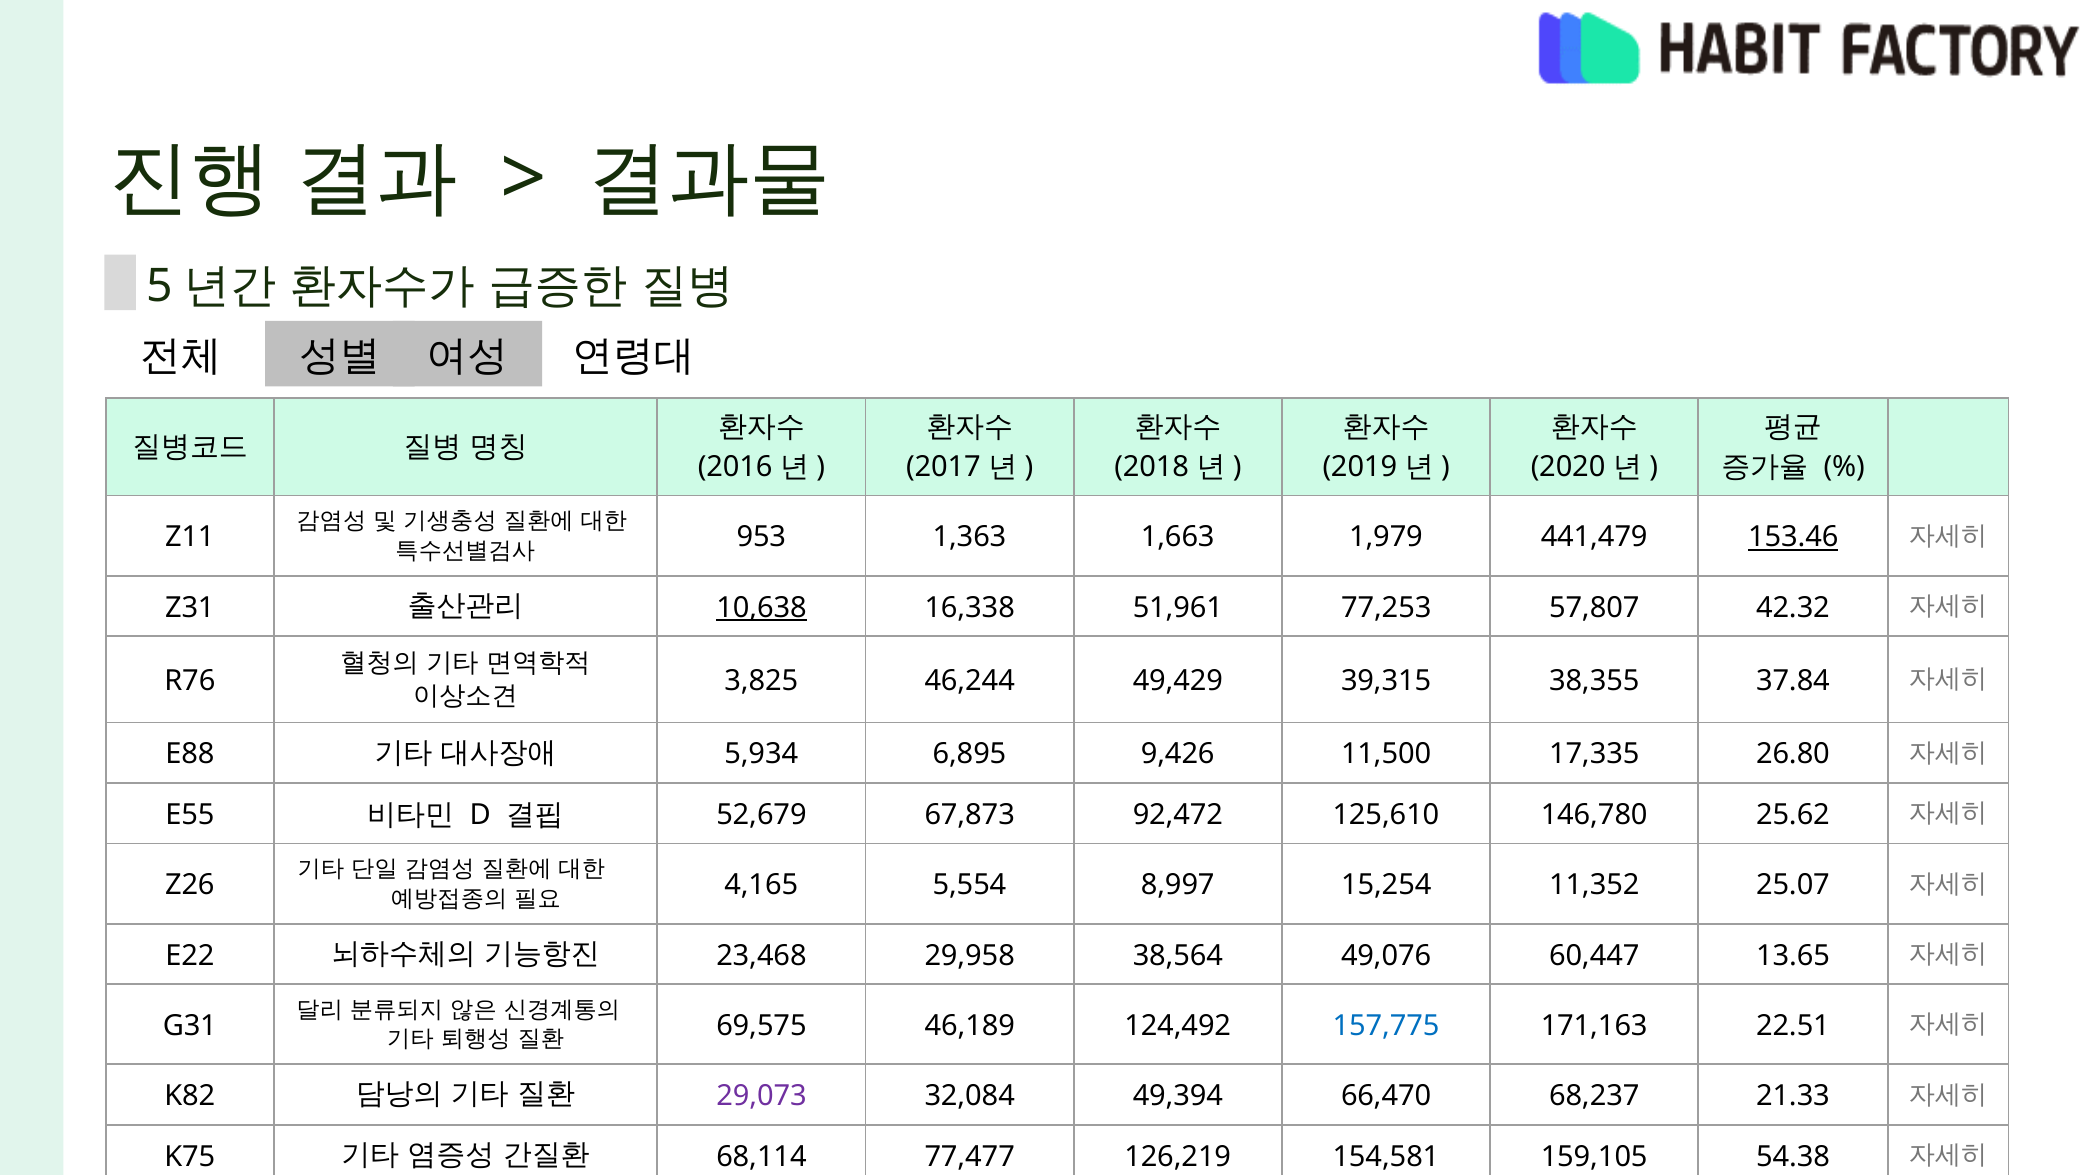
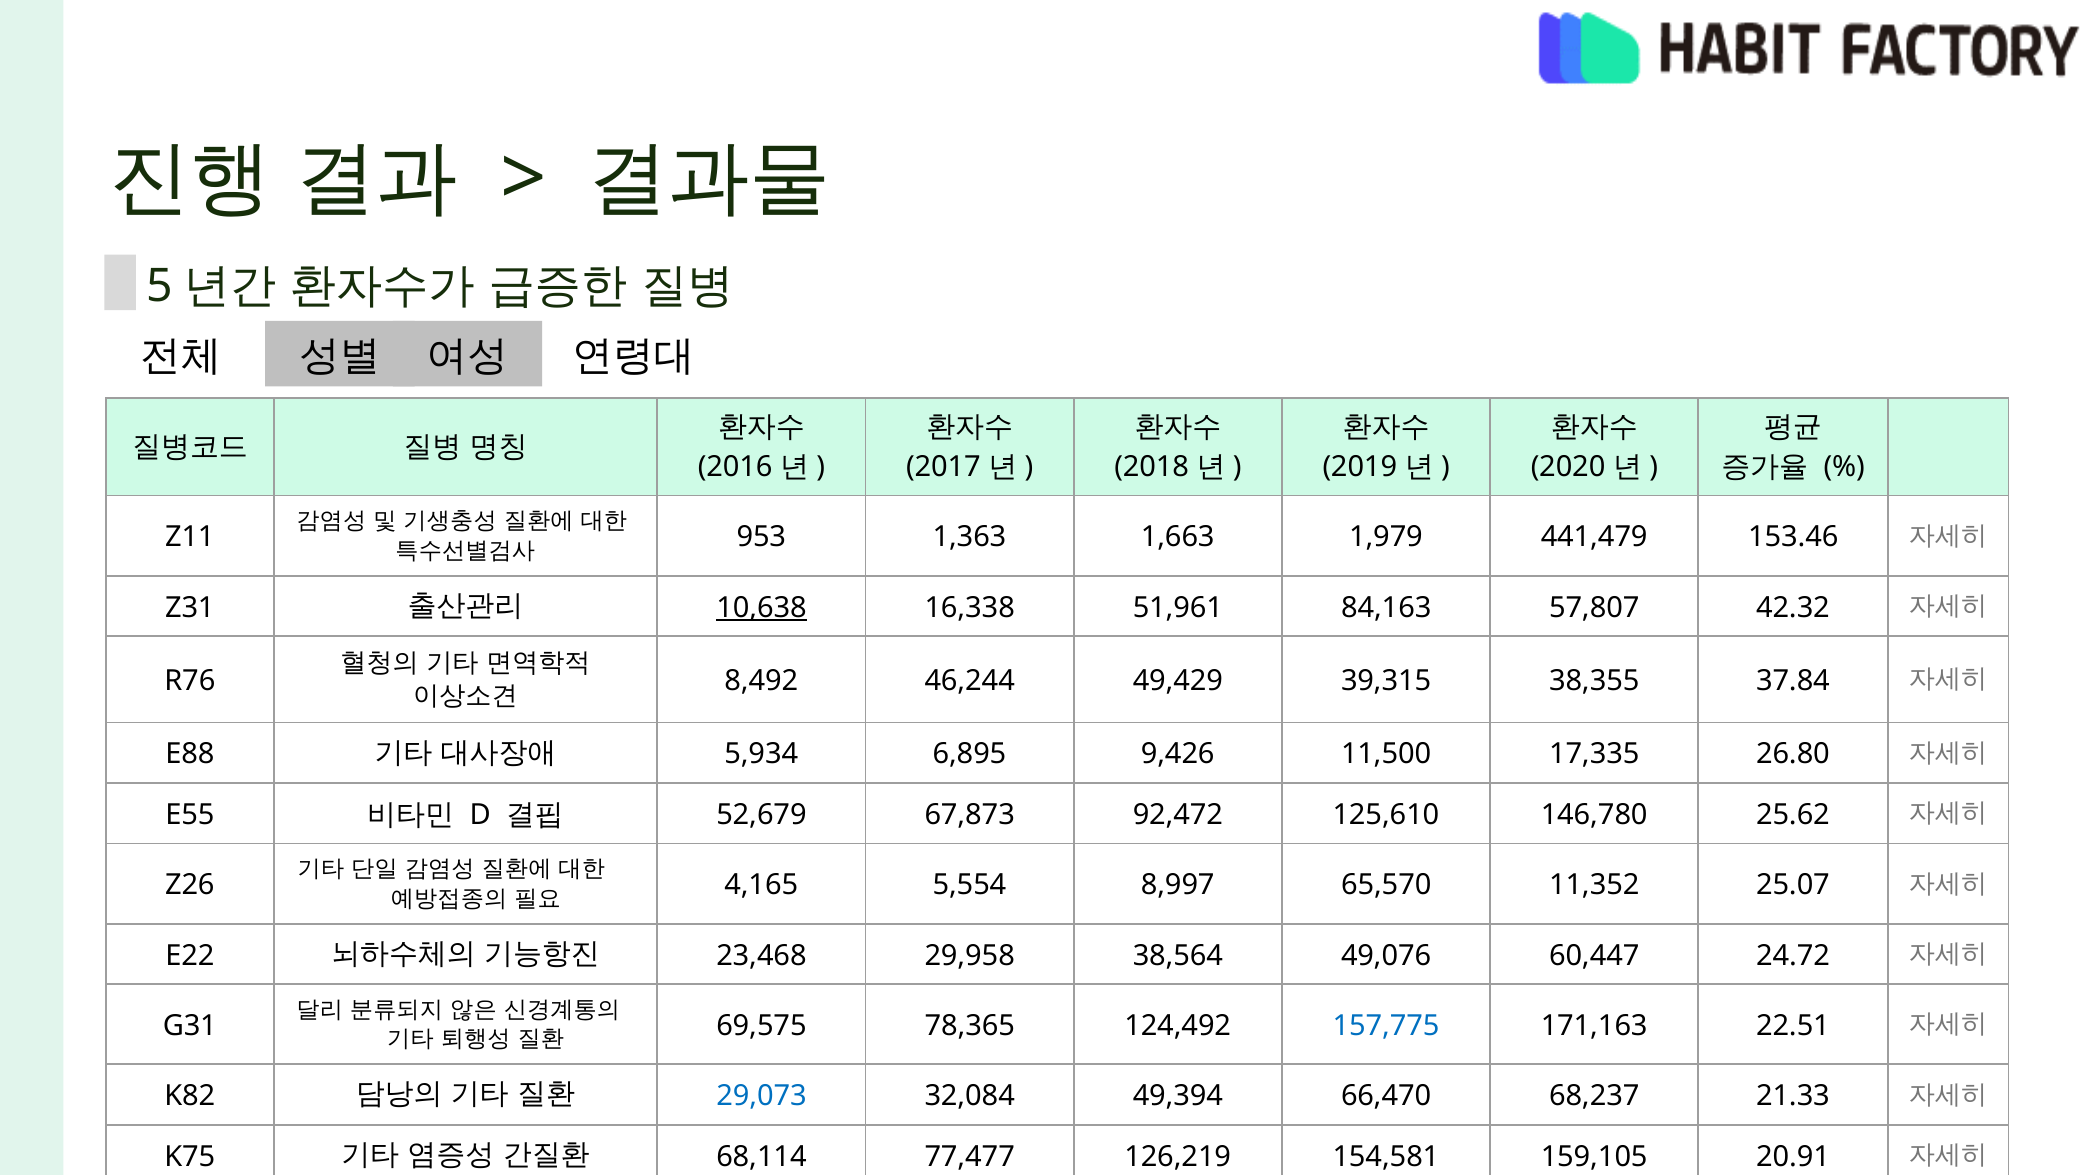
153.46 underline: present -> none (1793, 537)
77,253: 77,253 -> 84,163 (1386, 607)
3,825: 3,825 -> 8,492 (761, 681)
15,254: 15,254 -> 65,570 (1386, 885)
13.65: 13.65 -> 24.72 (1793, 955)
46,189: 46,189 -> 78,365 (970, 1025)
29,073 colour: purple -> blue (762, 1096)
54.38: 54.38 -> 20.91 (1793, 1156)
